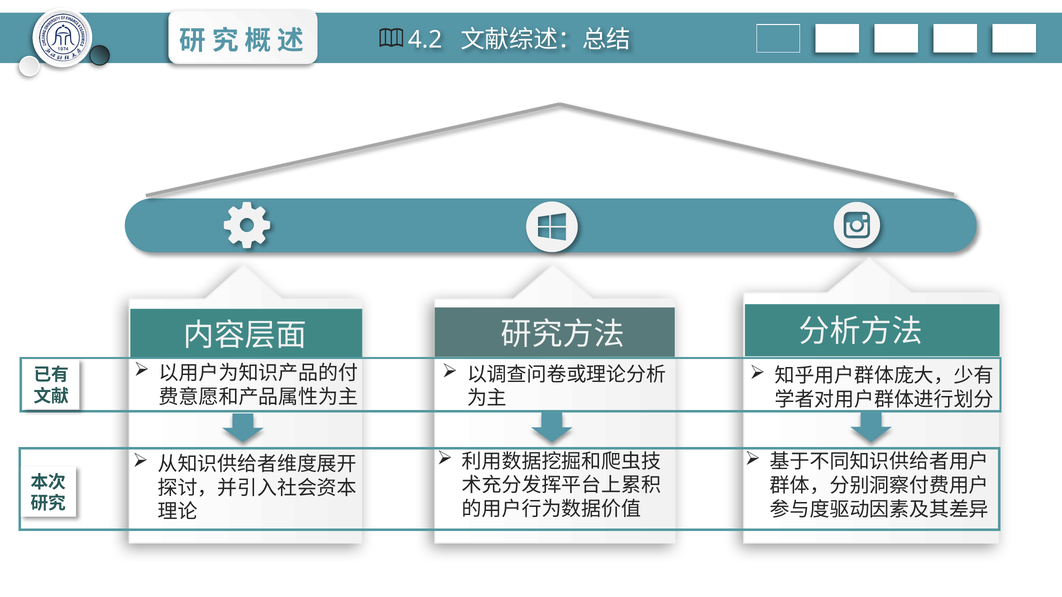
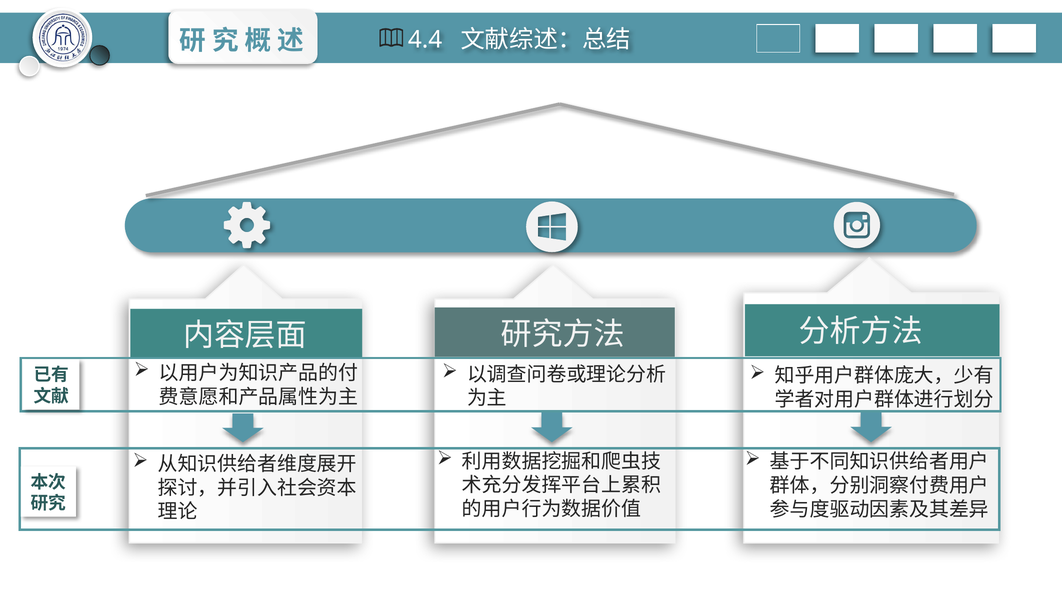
4.2: 4.2 -> 4.4 (425, 40)
